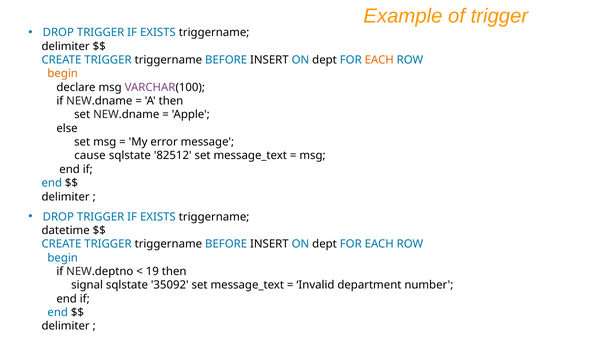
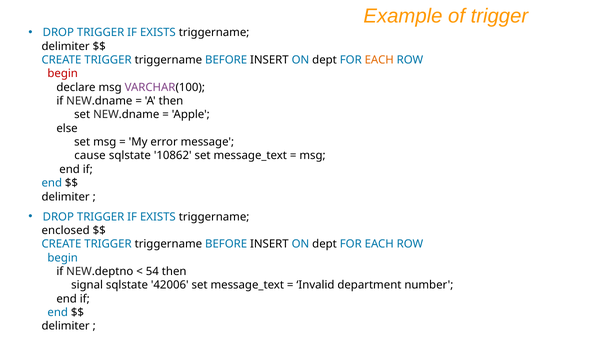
begin colour: orange -> red (63, 74)
82512: 82512 -> 10862 (173, 156)
datetime: datetime -> enclosed (66, 231)
19: 19 -> 54 (152, 272)
35092: 35092 -> 42006 (170, 286)
